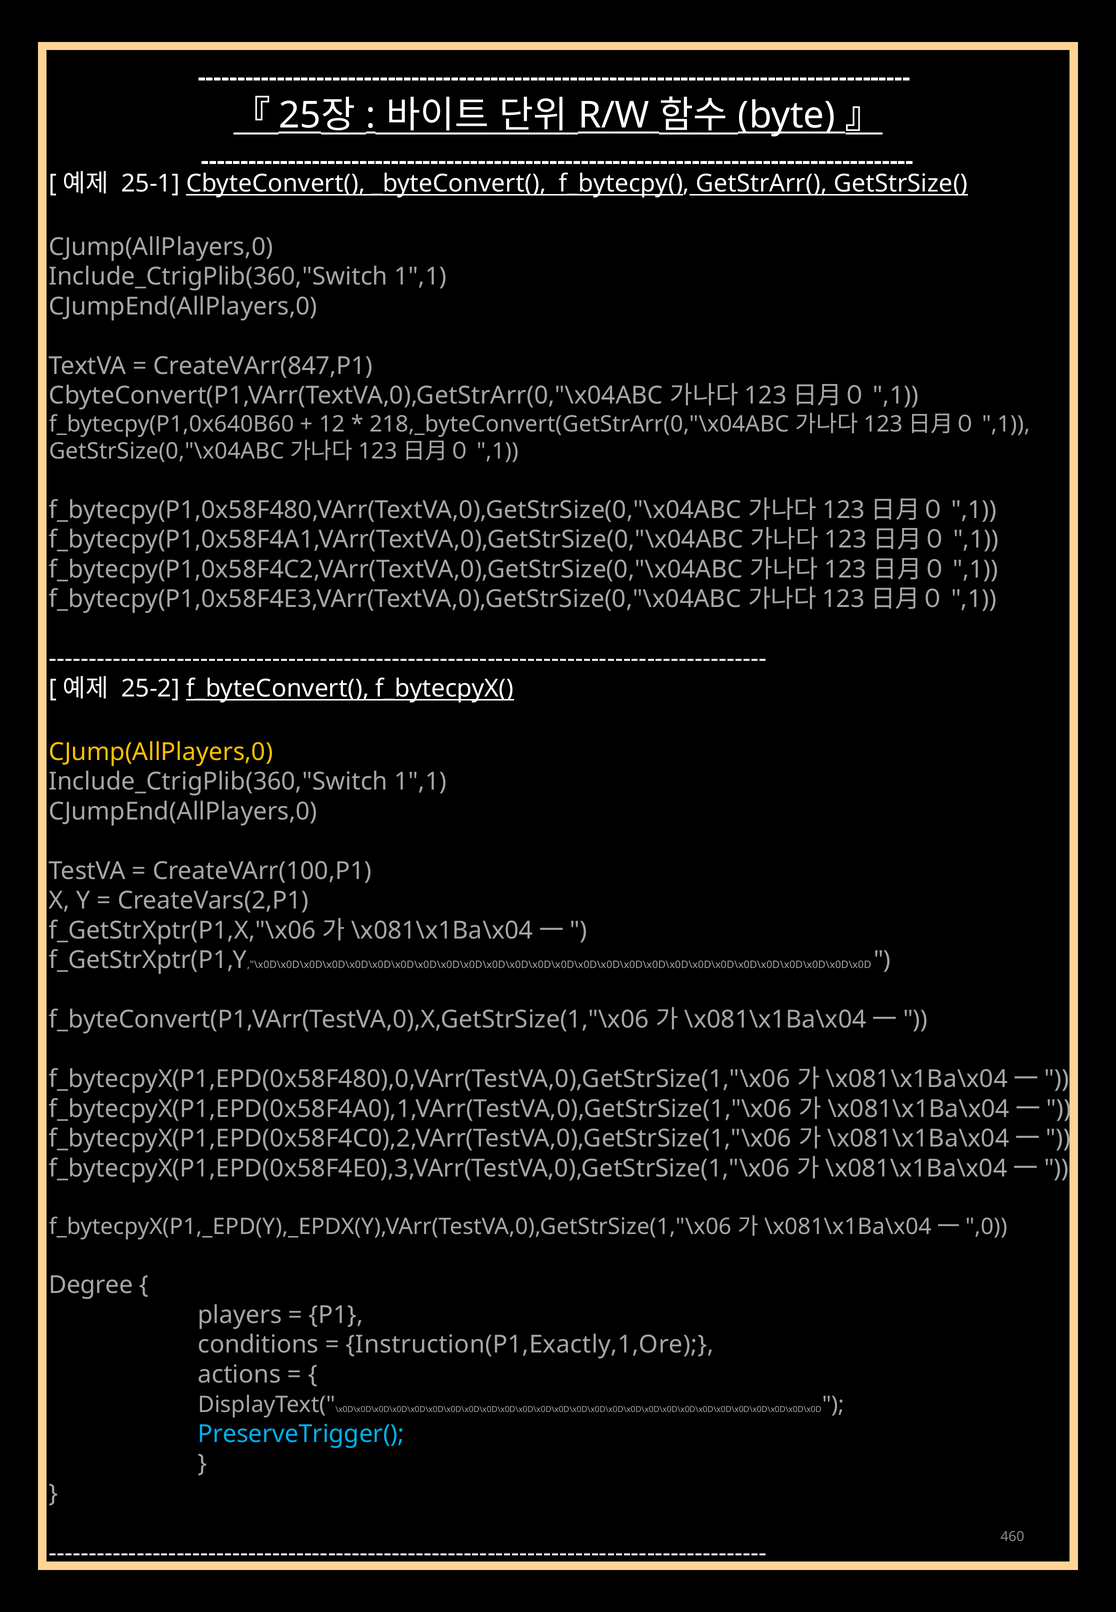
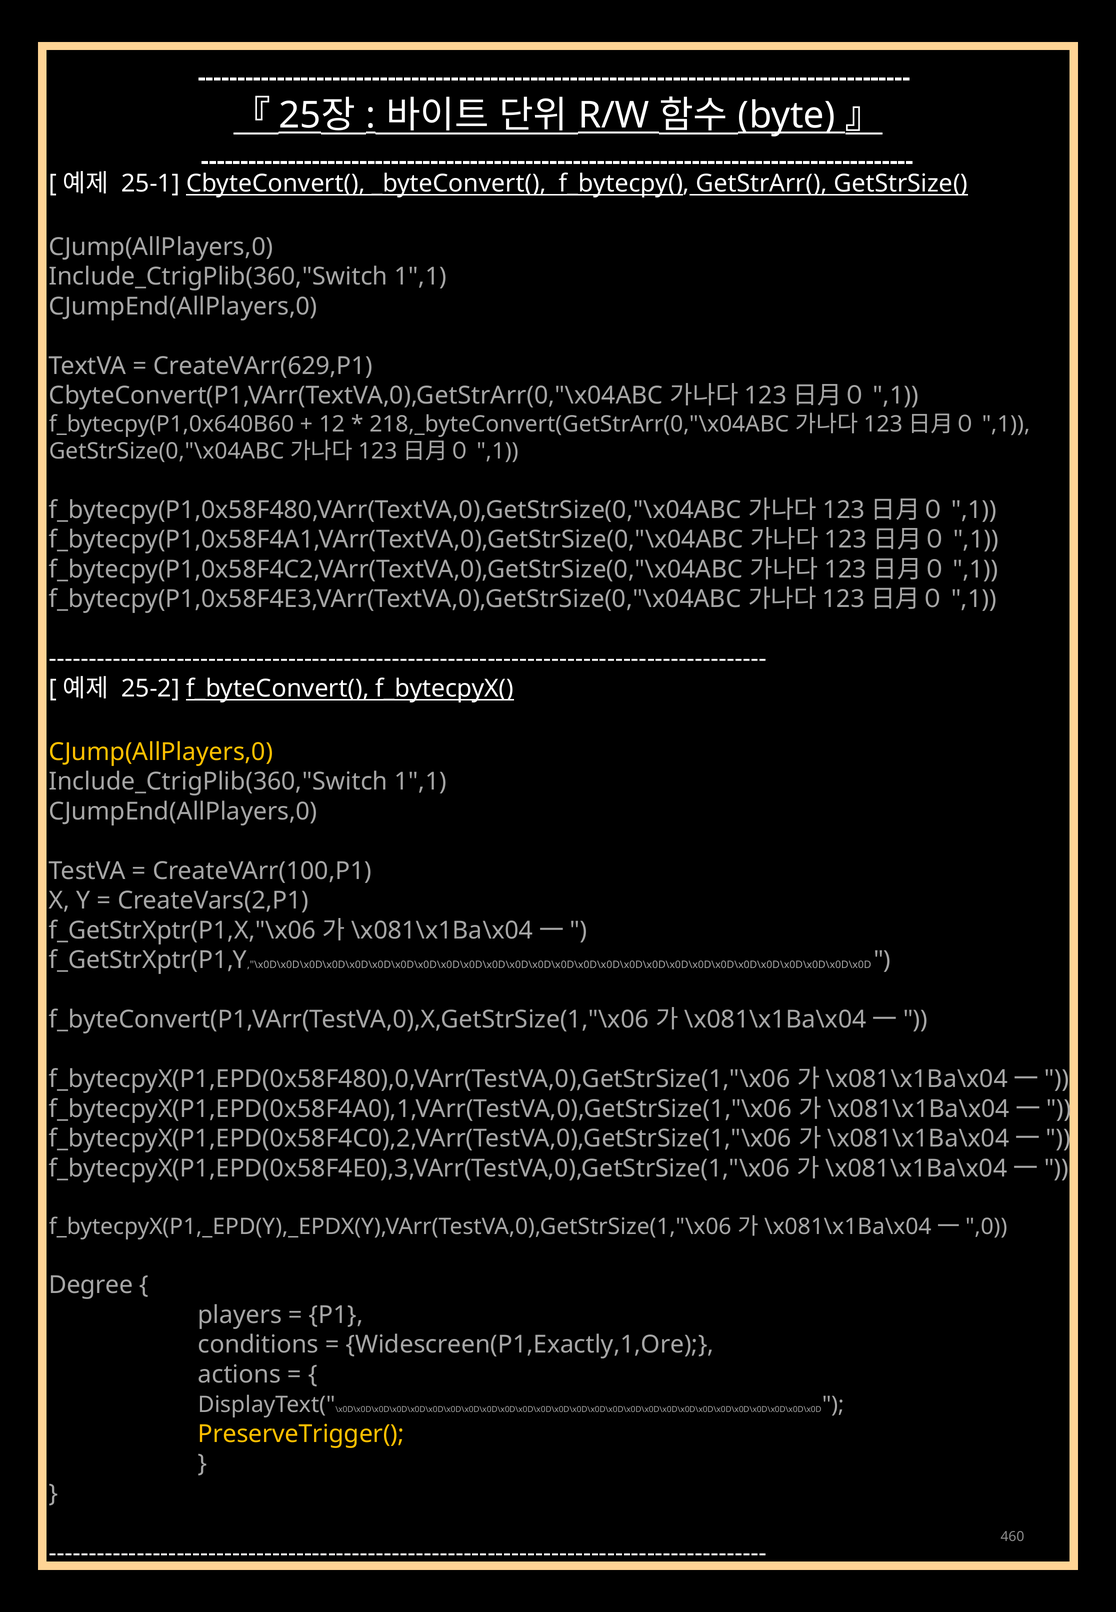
CreateVArr(847,P1: CreateVArr(847,P1 -> CreateVArr(629,P1 (263, 366)
Instruction(P1,Exactly,1,Ore: Instruction(P1,Exactly,1,Ore -> Widescreen(P1,Exactly,1,Ore (530, 1345)
PreserveTrigger( colour: light blue -> yellow (301, 1434)
